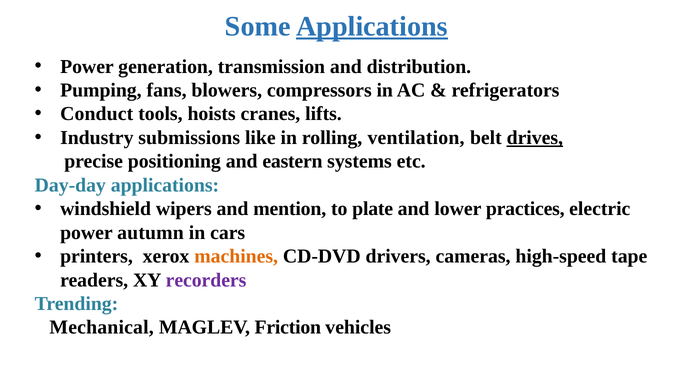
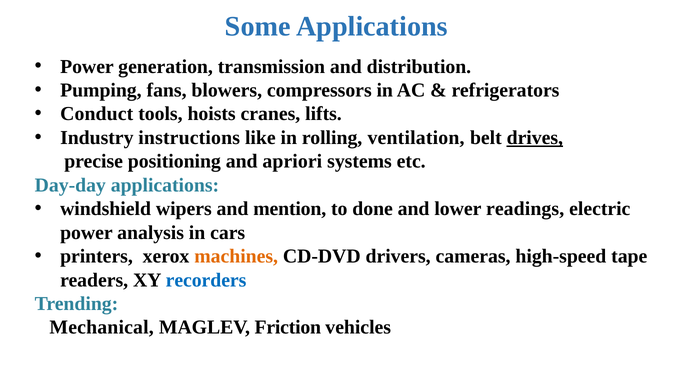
Applications underline: present -> none (372, 26)
submissions: submissions -> instructions (189, 138)
eastern: eastern -> apriori (292, 161)
plate: plate -> done (373, 209)
practices: practices -> readings (525, 209)
autumn: autumn -> analysis (151, 232)
recorders colour: purple -> blue (206, 280)
